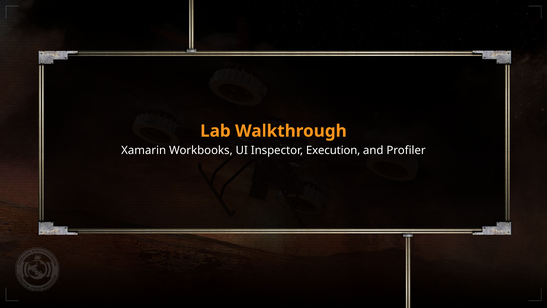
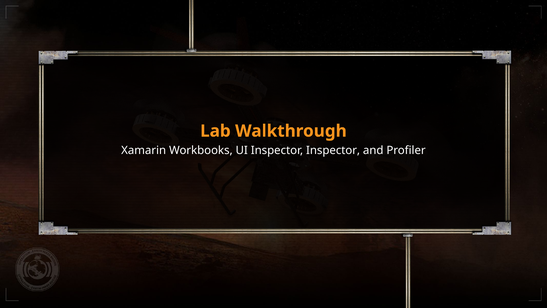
Inspector Execution: Execution -> Inspector (333, 150)
